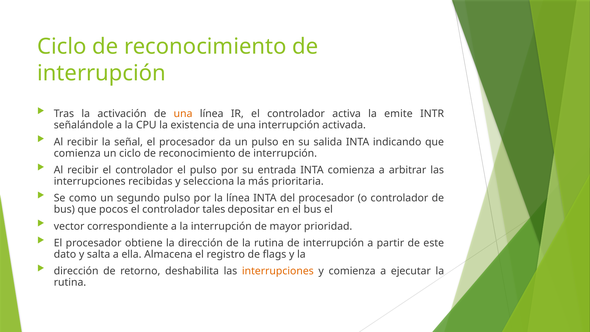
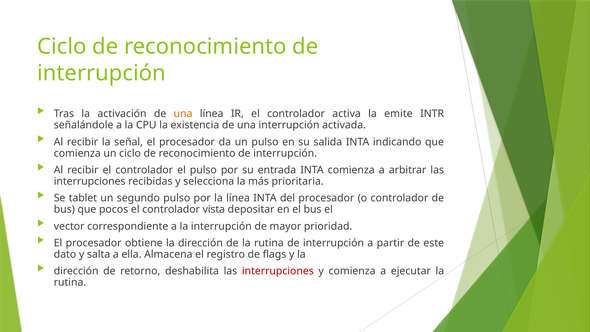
como: como -> tablet (83, 198)
tales: tales -> vista (214, 209)
interrupciones colour: orange -> red (278, 271)
